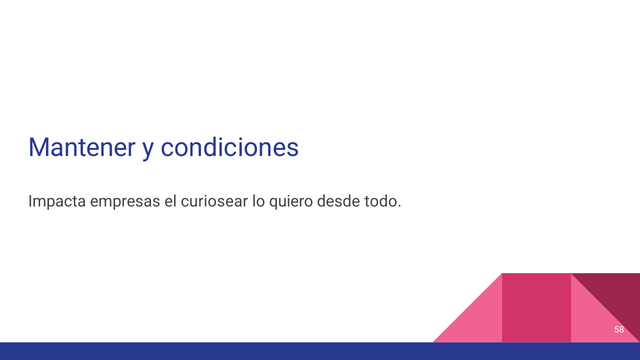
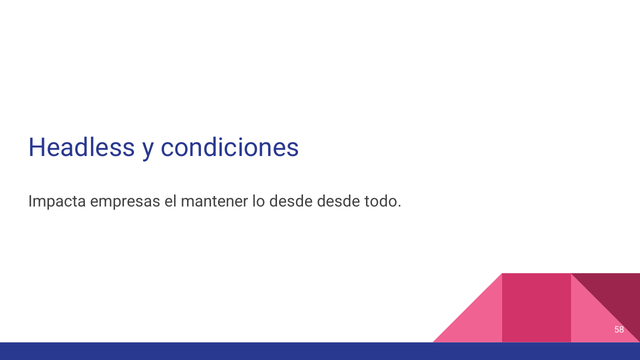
Mantener: Mantener -> Headless (82, 148)
curiosear: curiosear -> mantener (215, 201)
lo quiero: quiero -> desde (291, 201)
